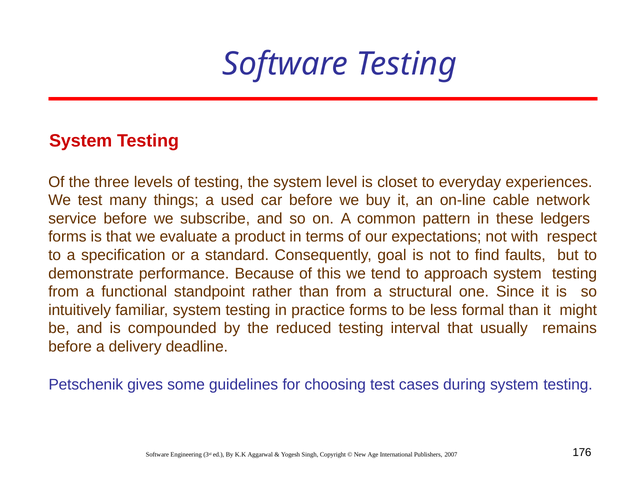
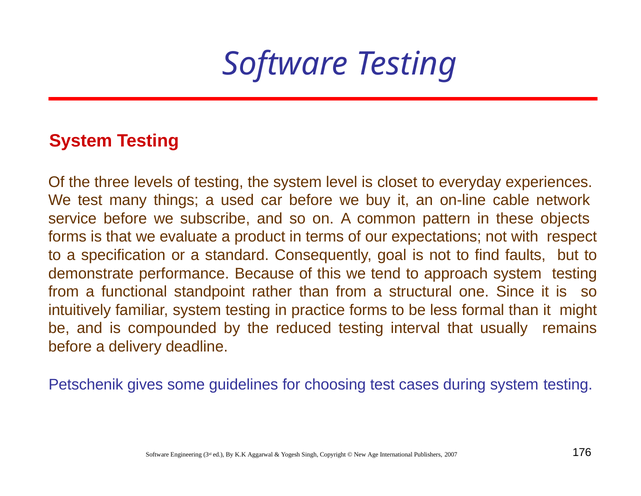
ledgers: ledgers -> objects (565, 218)
